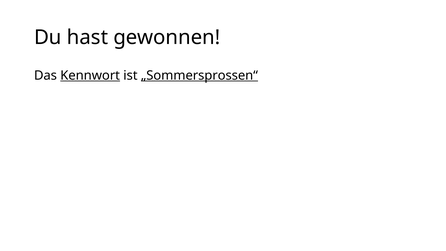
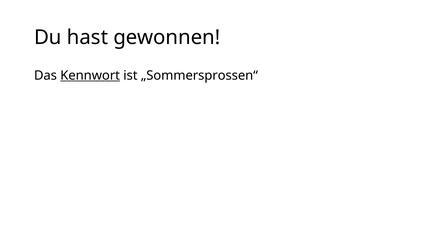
„Sommersprossen“ underline: present -> none (199, 75)
